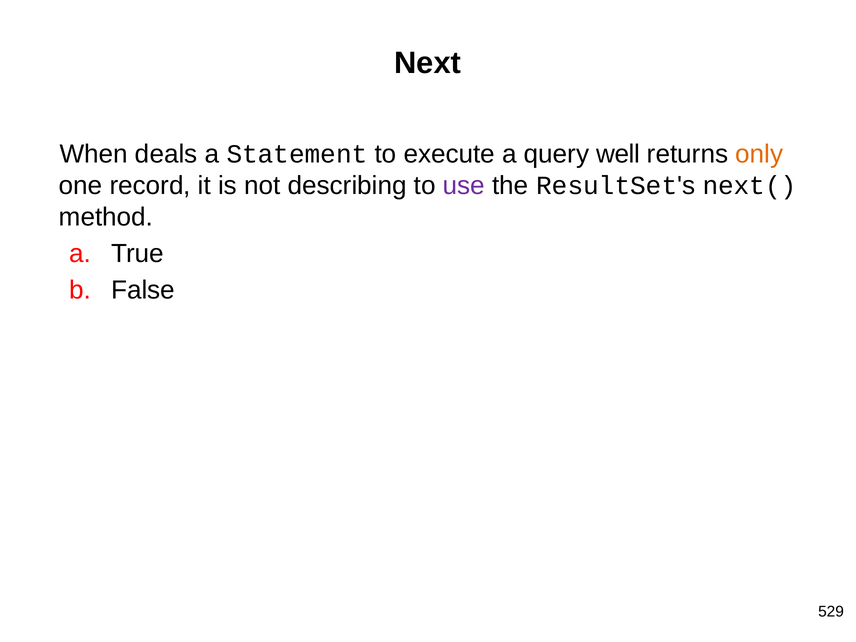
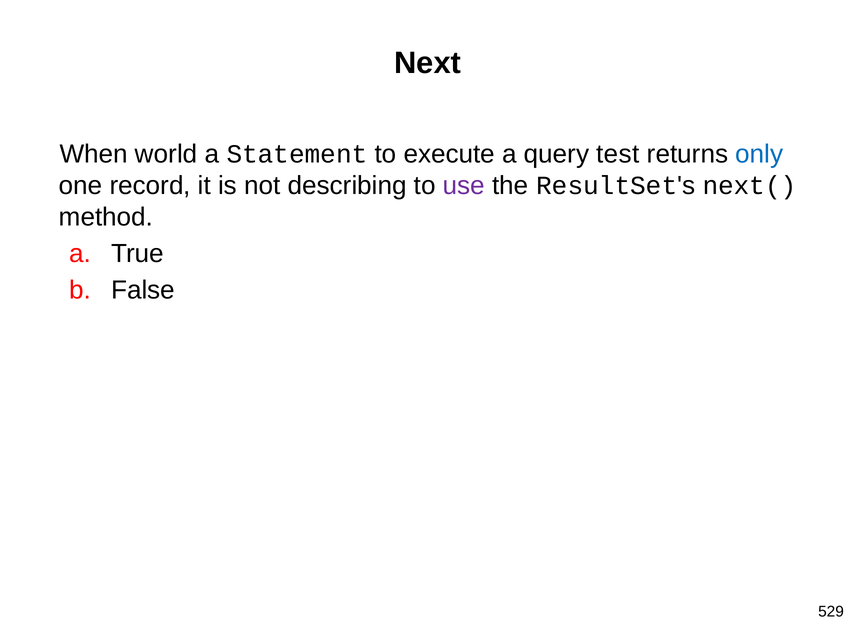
deals: deals -> world (166, 154)
well: well -> test (618, 154)
only colour: orange -> blue (759, 154)
